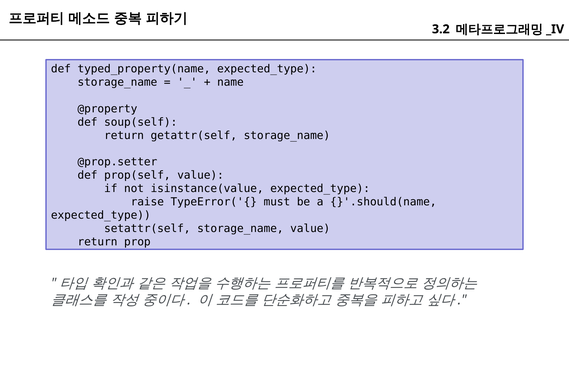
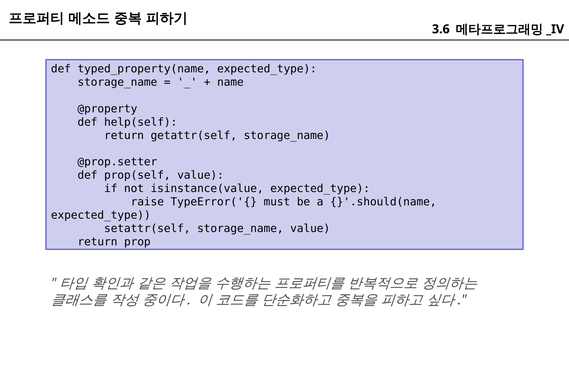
3.2: 3.2 -> 3.6 (441, 29)
soup(self: soup(self -> help(self (141, 122)
